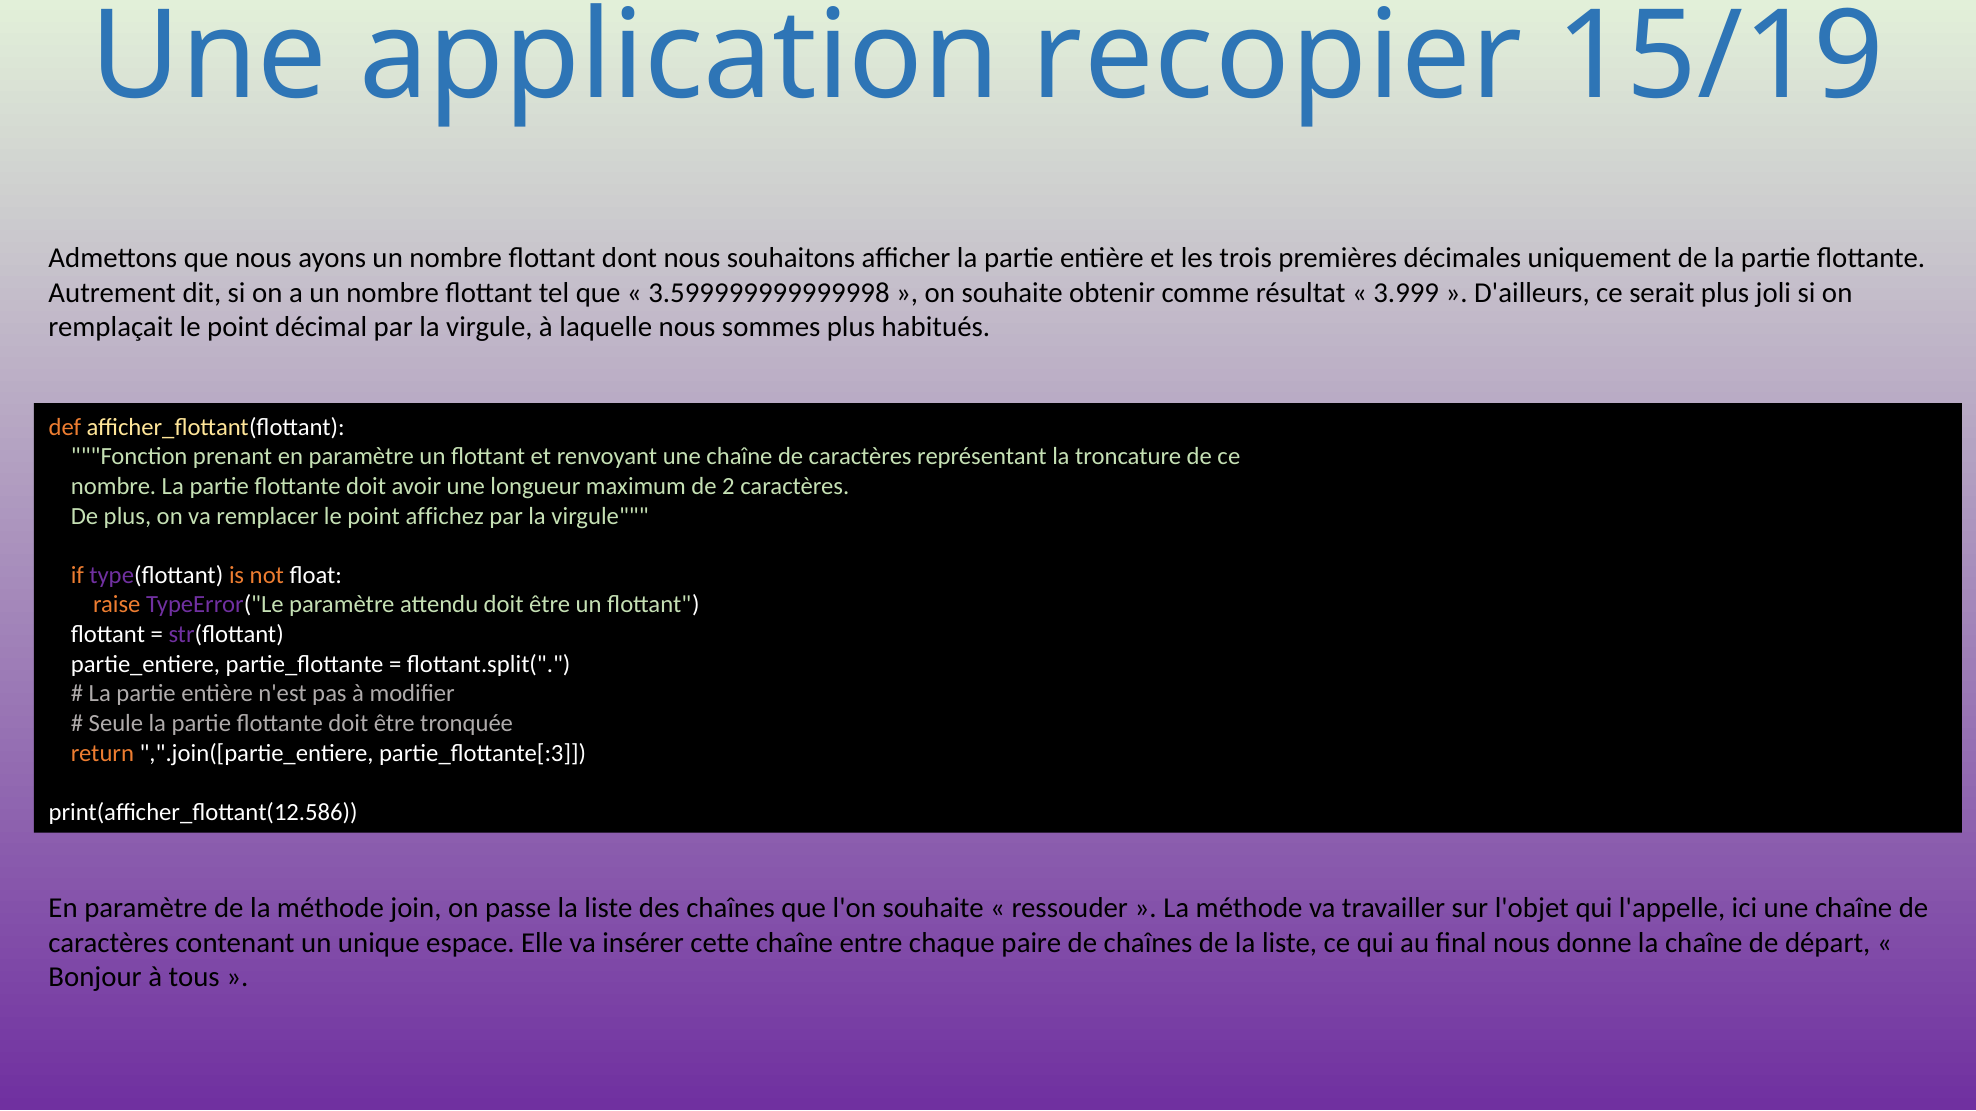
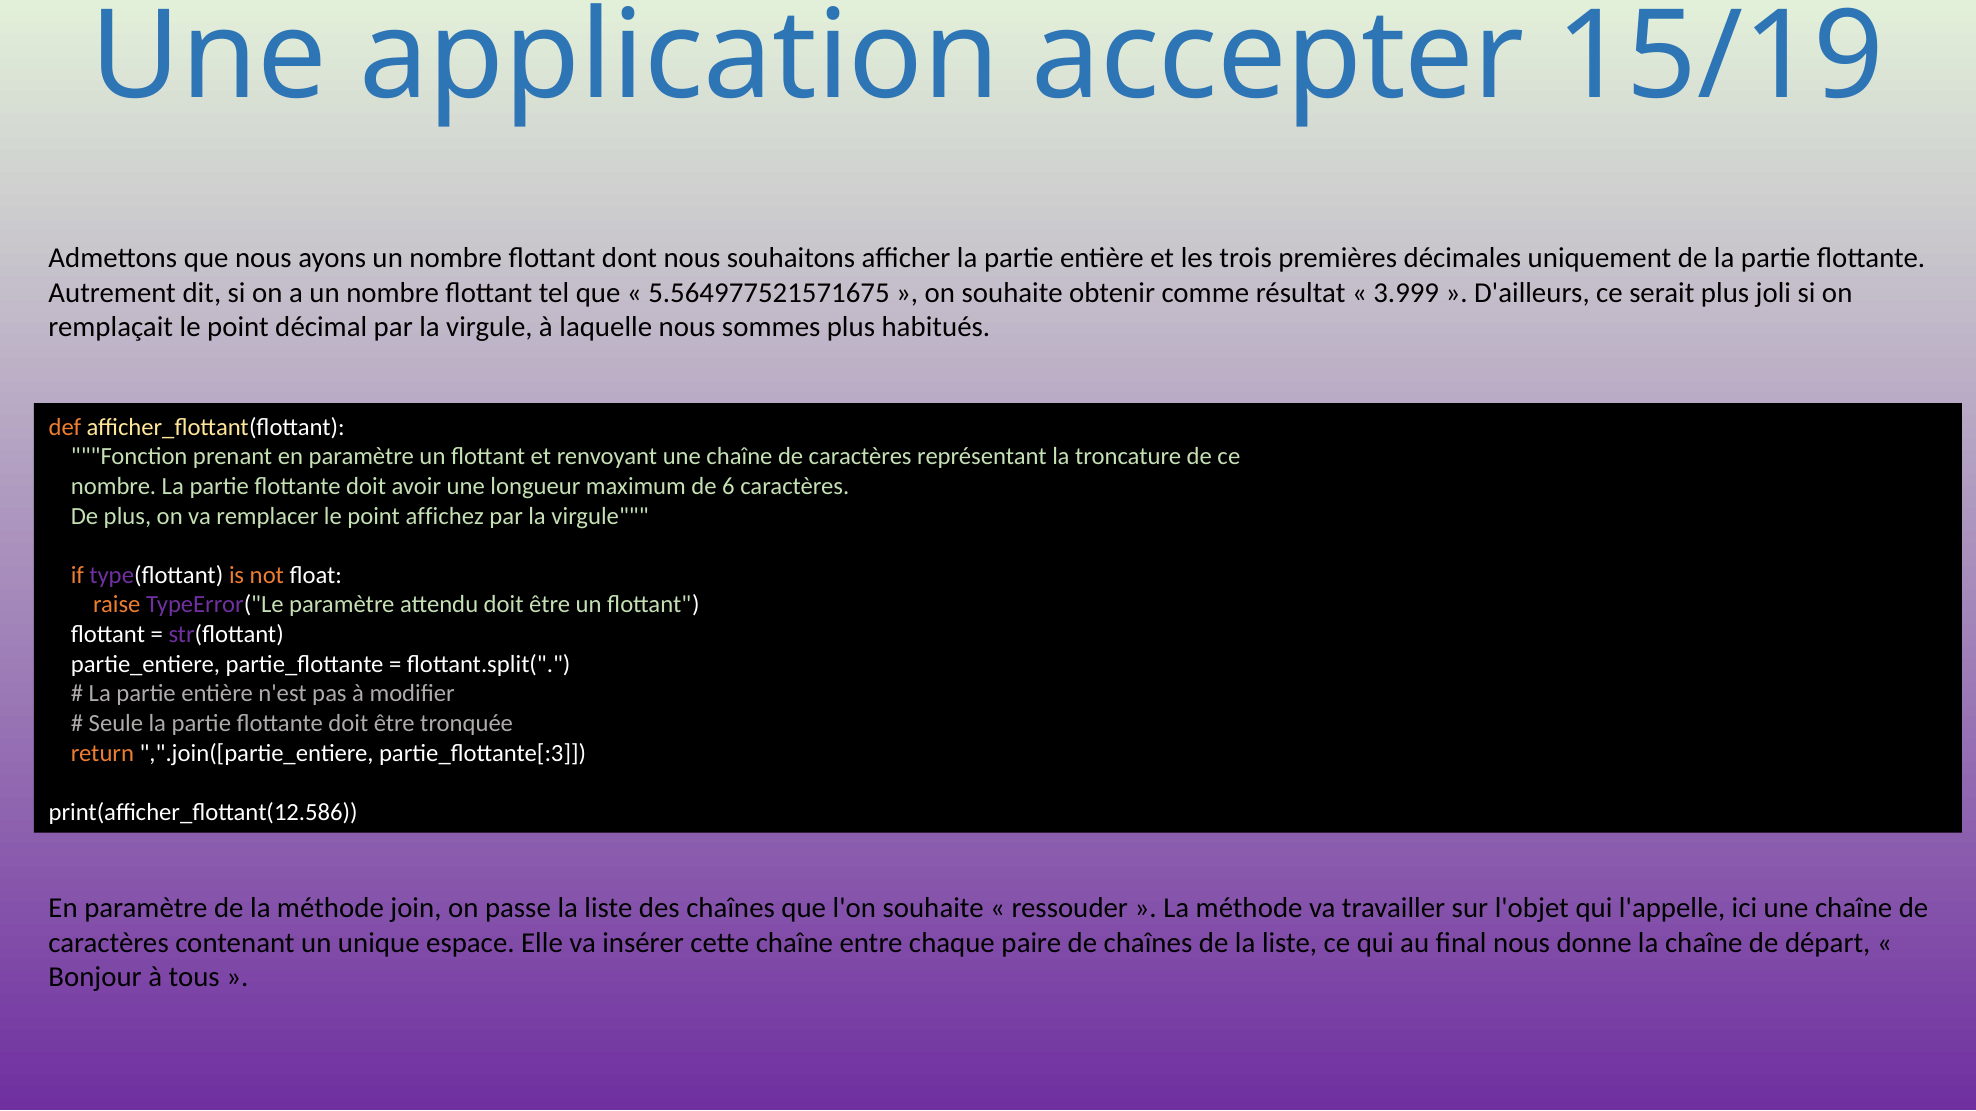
recopier: recopier -> accepter (1278, 57)
3.599999999999998: 3.599999999999998 -> 5.564977521571675 (769, 293)
2: 2 -> 6 (728, 486)
